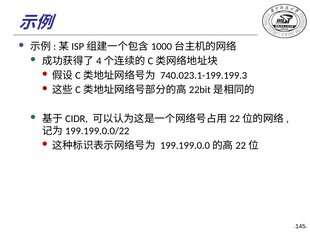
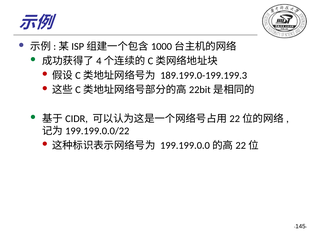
740.023.1-199.199.3: 740.023.1-199.199.3 -> 189.199.0-199.199.3 (204, 76)
